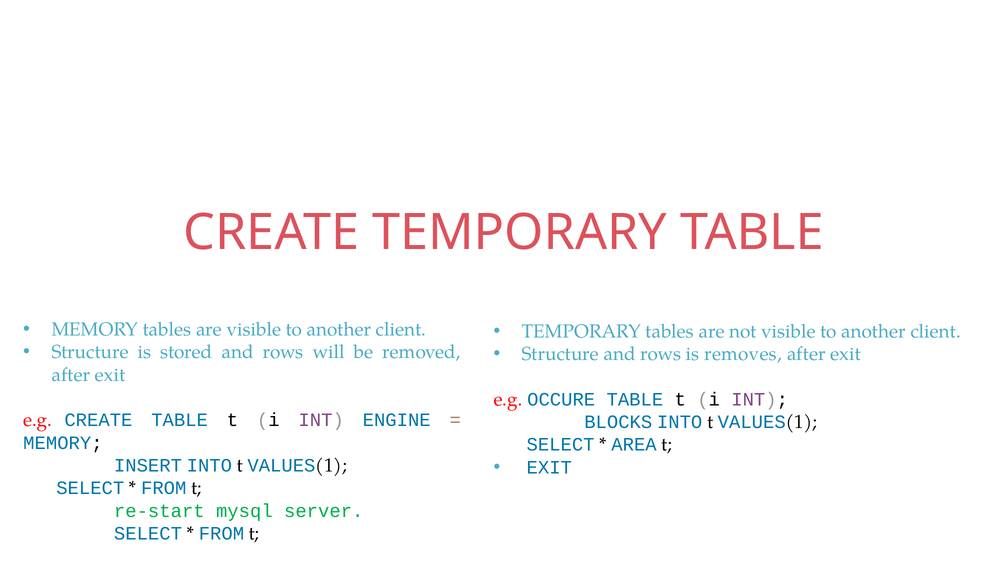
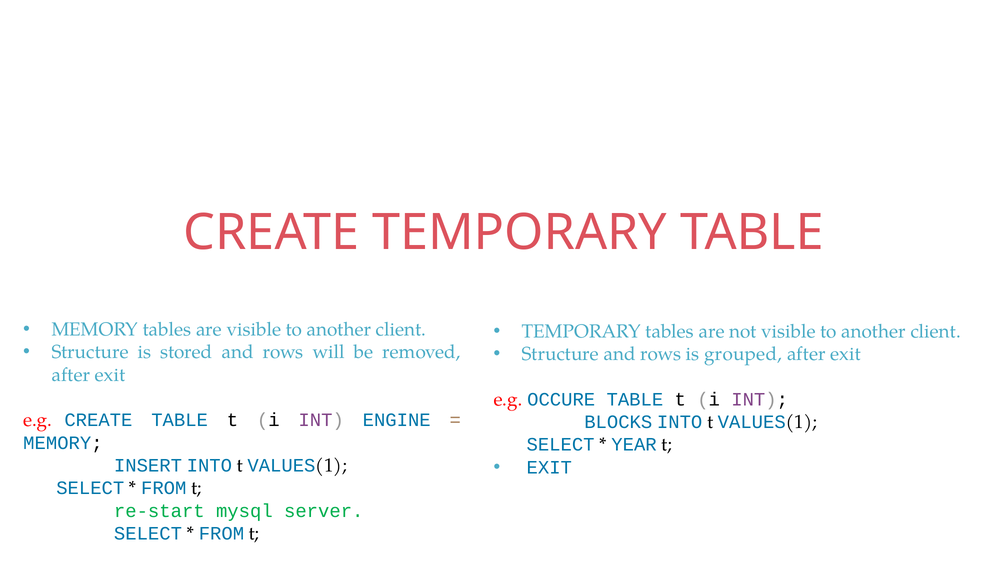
removes: removes -> grouped (743, 354)
AREA: AREA -> YEAR (634, 445)
